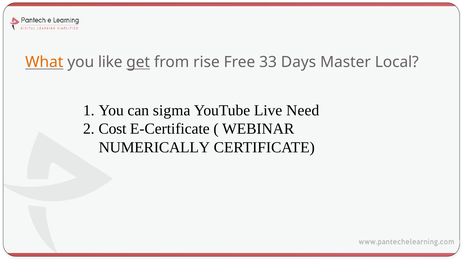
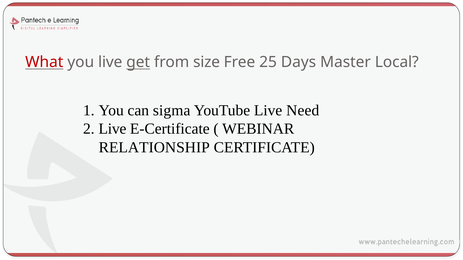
What colour: orange -> red (44, 62)
you like: like -> live (110, 62)
rise: rise -> size (207, 62)
33: 33 -> 25 (268, 62)
Cost: Cost -> Live (112, 129)
NUMERICALLY: NUMERICALLY -> RELATIONSHIP (154, 148)
